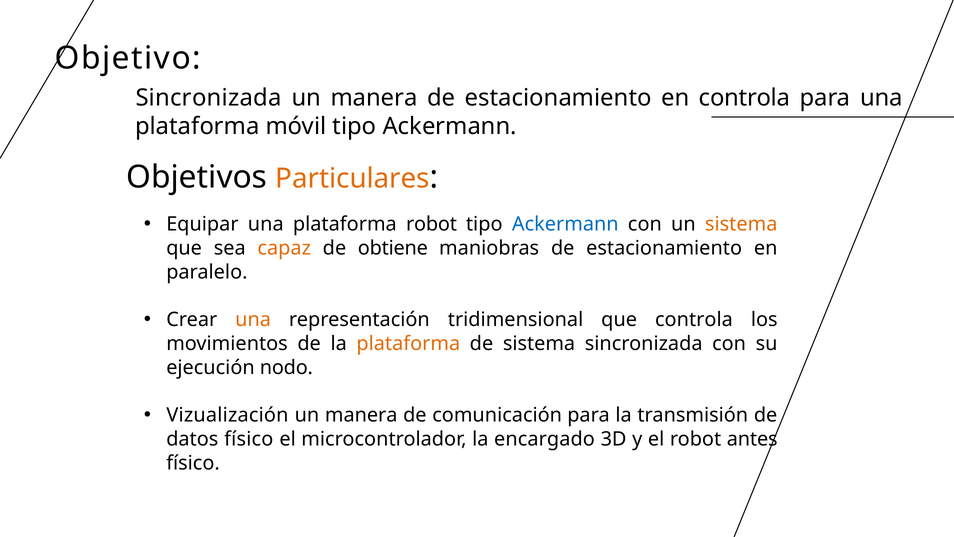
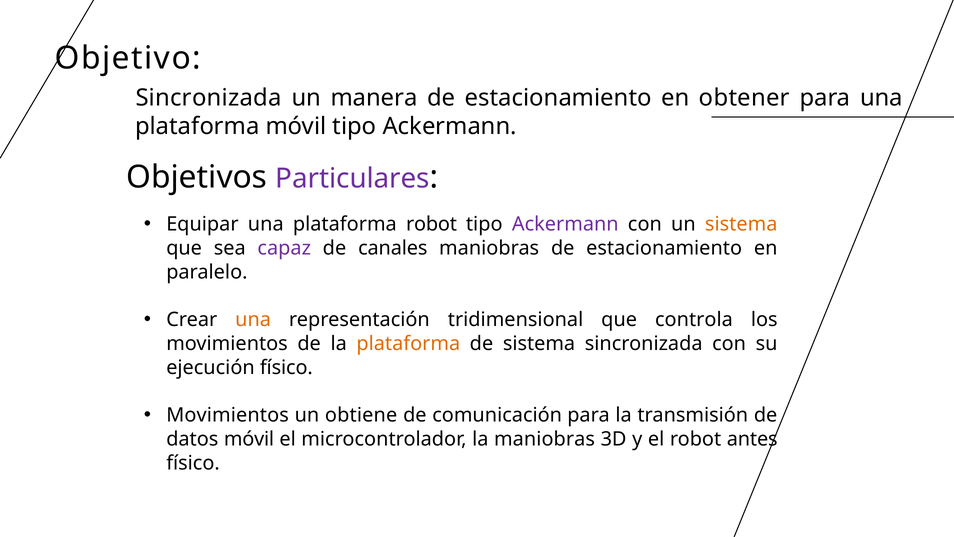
en controla: controla -> obtener (744, 98)
Particulares colour: orange -> purple (353, 178)
Ackermann colour: blue -> purple (565, 224)
capaz colour: orange -> purple (284, 248)
obtiene: obtiene -> canales (393, 248)
ejecución nodo: nodo -> físico (286, 367)
Vizualización: Vizualización -> Movimientos (228, 415)
manera: manera -> obtiene (361, 415)
datos físico: físico -> móvil (249, 439)
la encargado: encargado -> maniobras (544, 439)
